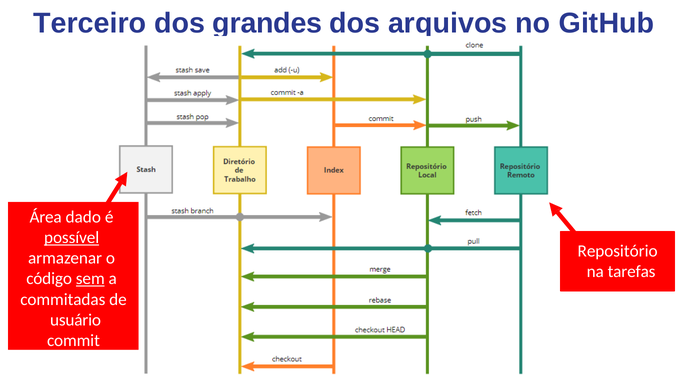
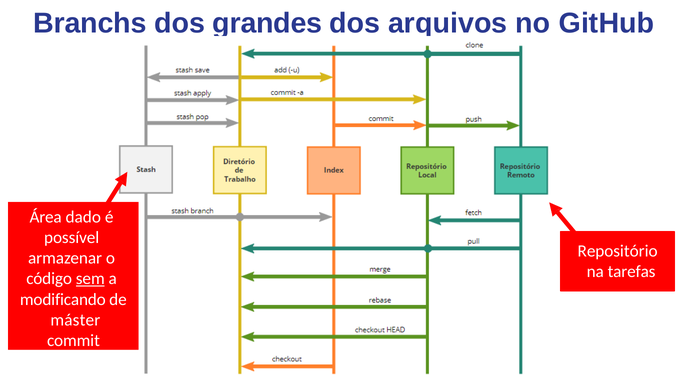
Terceiro: Terceiro -> Branchs (90, 23)
possível underline: present -> none (72, 237)
commitadas: commitadas -> modificando (63, 299)
usuário: usuário -> máster (75, 320)
